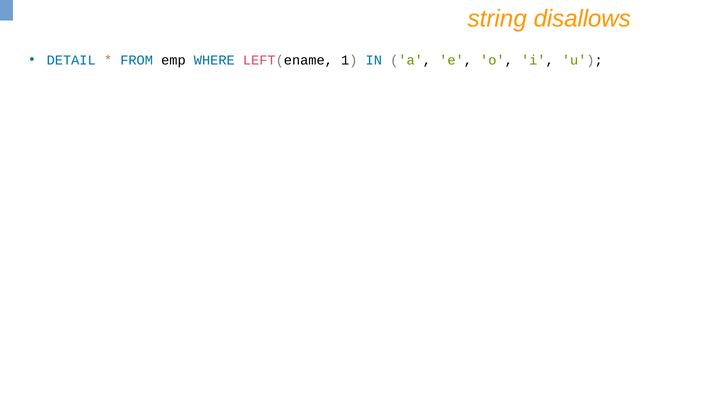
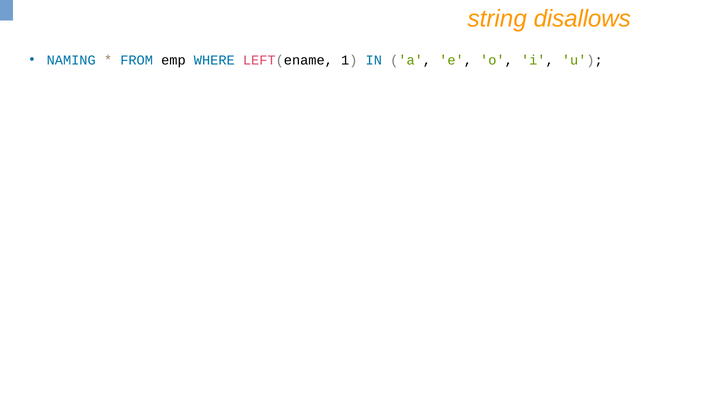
DETAIL: DETAIL -> NAMING (71, 60)
